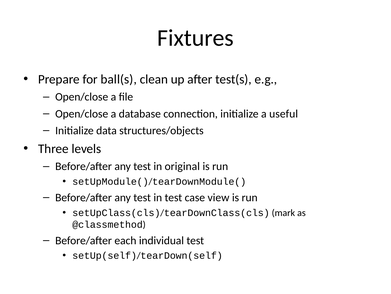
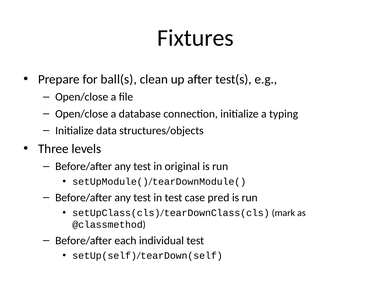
useful: useful -> typing (284, 113)
view: view -> pred (218, 197)
